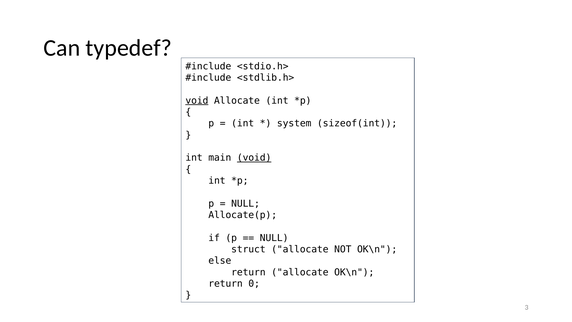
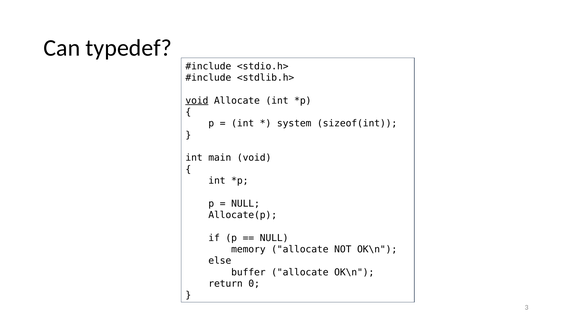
void underline: present -> none (254, 158)
struct: struct -> memory (248, 249)
return: return -> buffer (248, 272)
